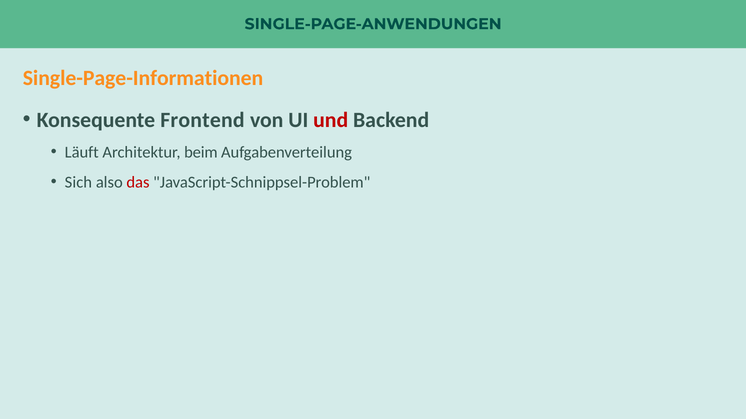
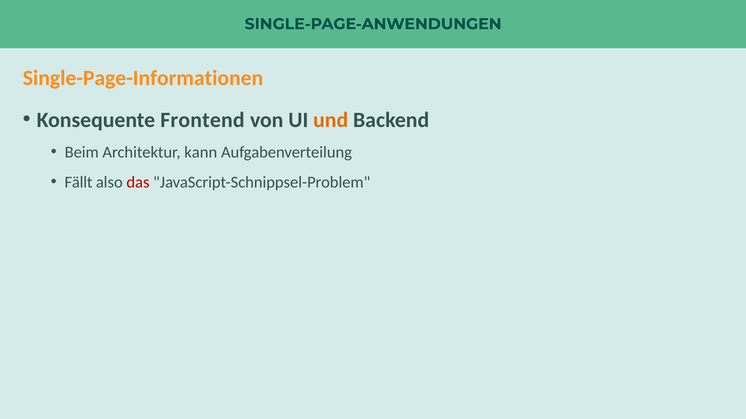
und colour: red -> orange (331, 120)
Läuft: Läuft -> Beim (82, 153)
beim: beim -> kann (201, 153)
Sich: Sich -> Fällt (79, 182)
